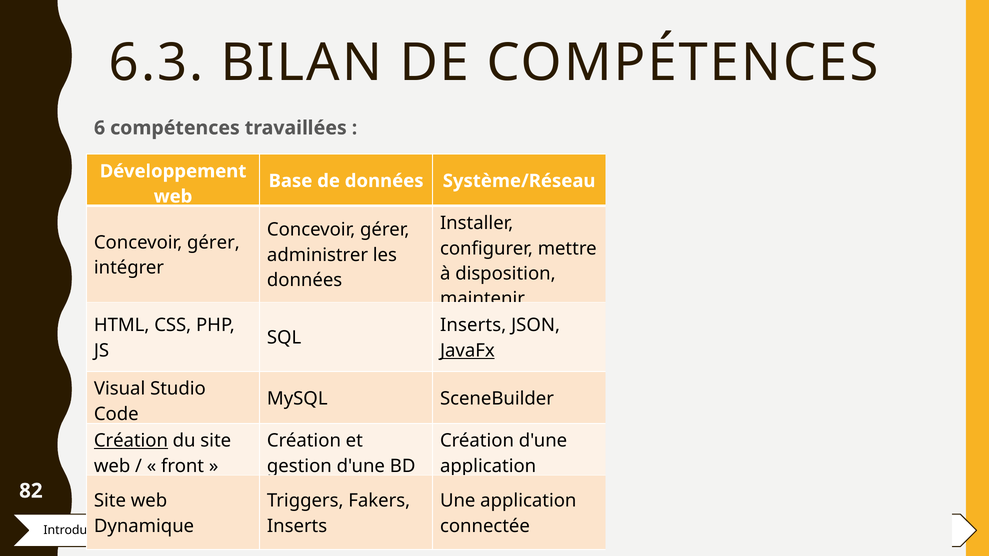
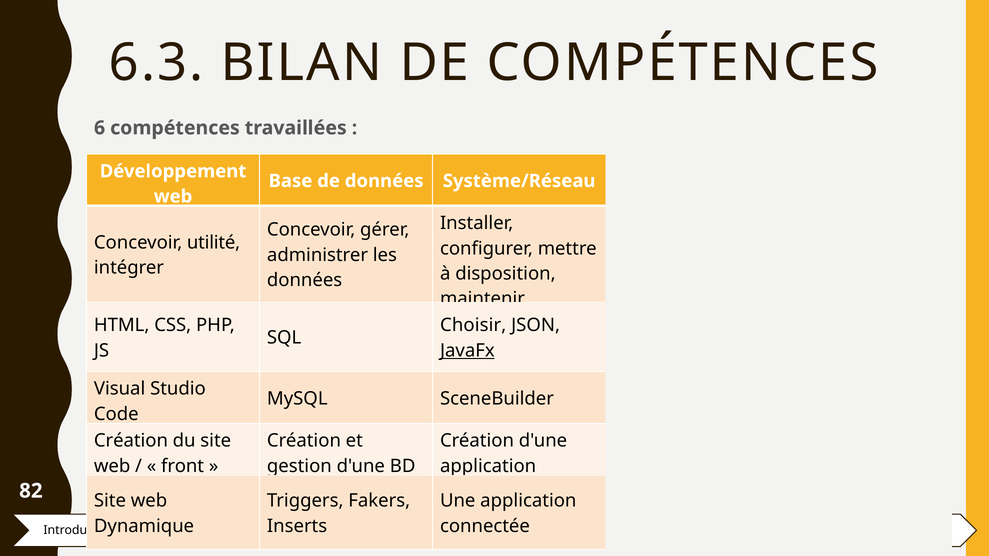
gérer: gérer -> utilité (214, 243)
Inserts: Inserts -> Choisir (473, 325)
Création underline: present -> none (131, 441)
